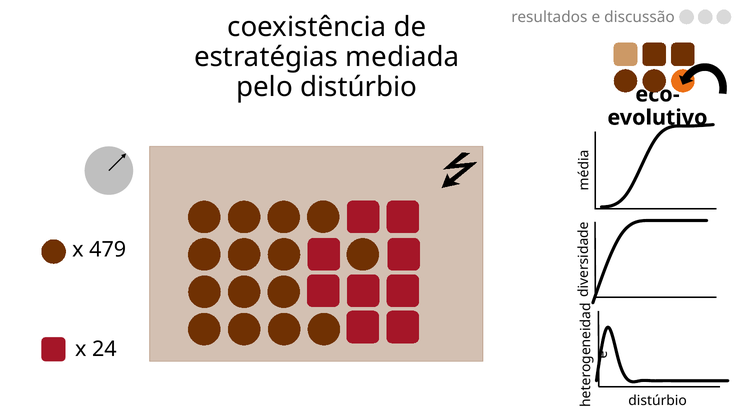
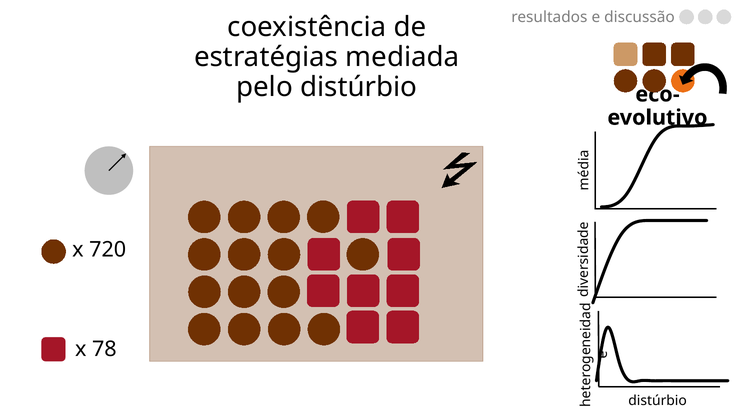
479: 479 -> 720 (108, 250)
24: 24 -> 78 (104, 349)
